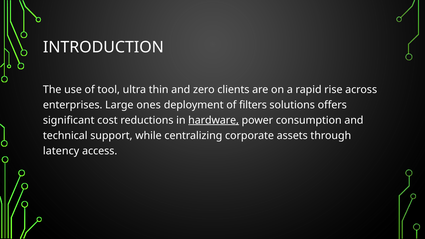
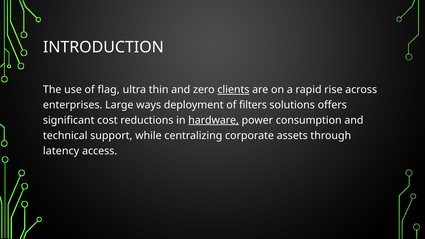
tool: tool -> flag (109, 90)
clients underline: none -> present (233, 90)
ones: ones -> ways (149, 105)
